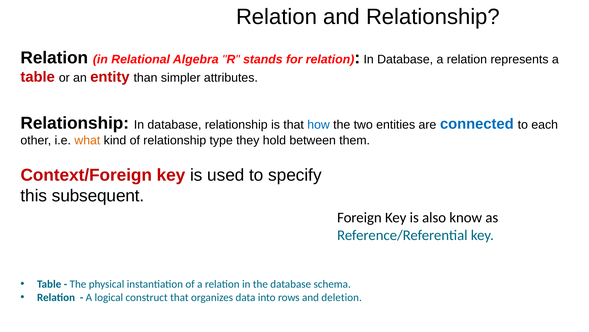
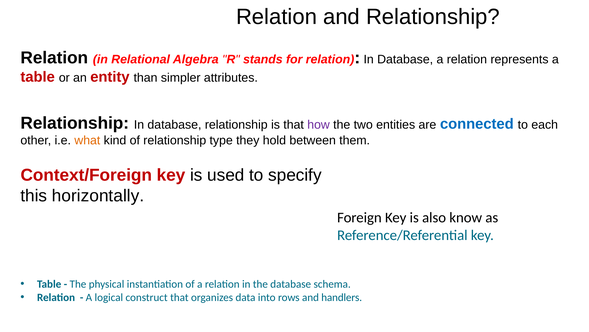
how colour: blue -> purple (319, 125)
subsequent: subsequent -> horizontally (98, 195)
deletion: deletion -> handlers (342, 297)
